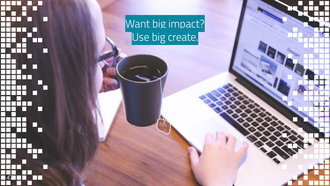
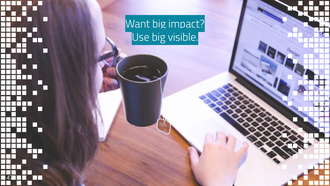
create: create -> visible (183, 37)
